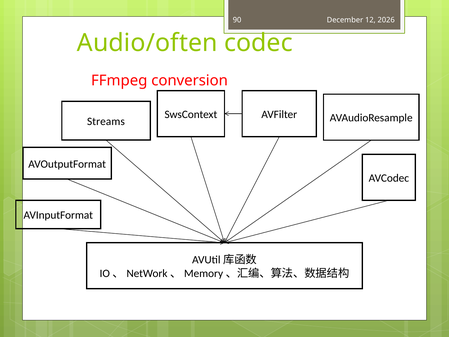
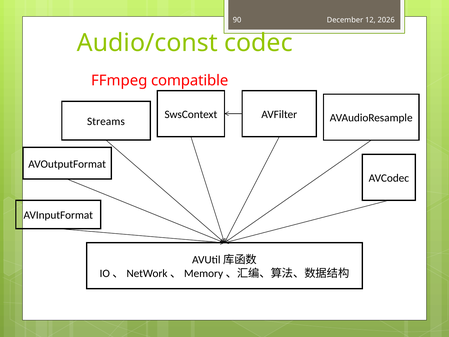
Audio/often: Audio/often -> Audio/const (147, 43)
conversion: conversion -> compatible (190, 81)
